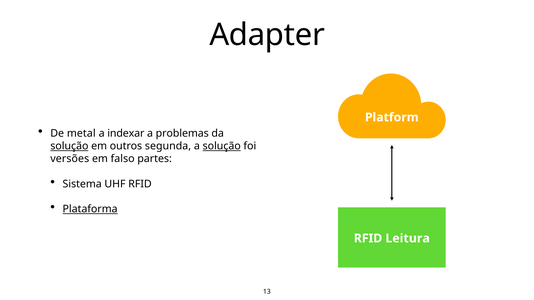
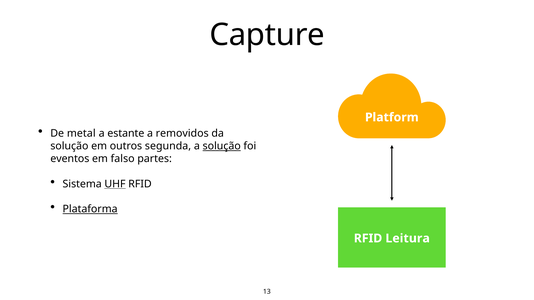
Adapter: Adapter -> Capture (267, 35)
indexar: indexar -> estante (126, 134)
problemas: problemas -> removidos (182, 134)
solução underline: present -> none (69, 146)
versões: versões -> eventos (70, 159)
UHF underline: none -> present (115, 184)
